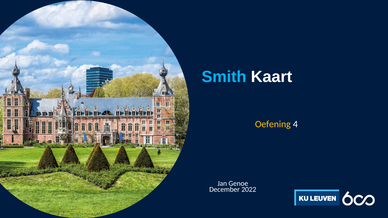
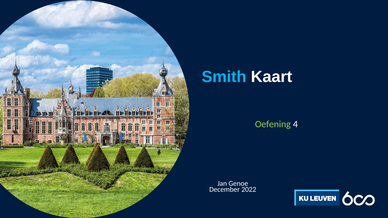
Oefening colour: yellow -> light green (273, 124)
